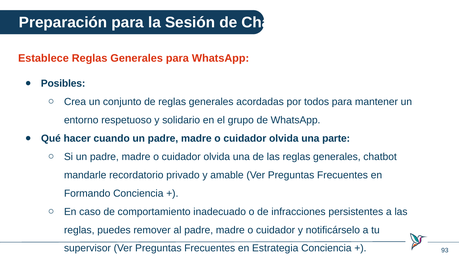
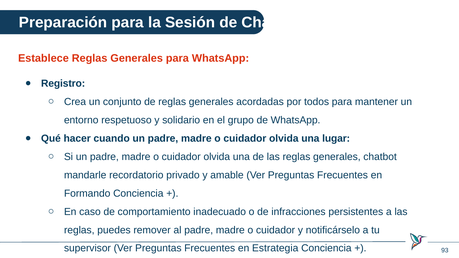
Posibles: Posibles -> Registro (63, 83)
parte: parte -> lugar (336, 138)
